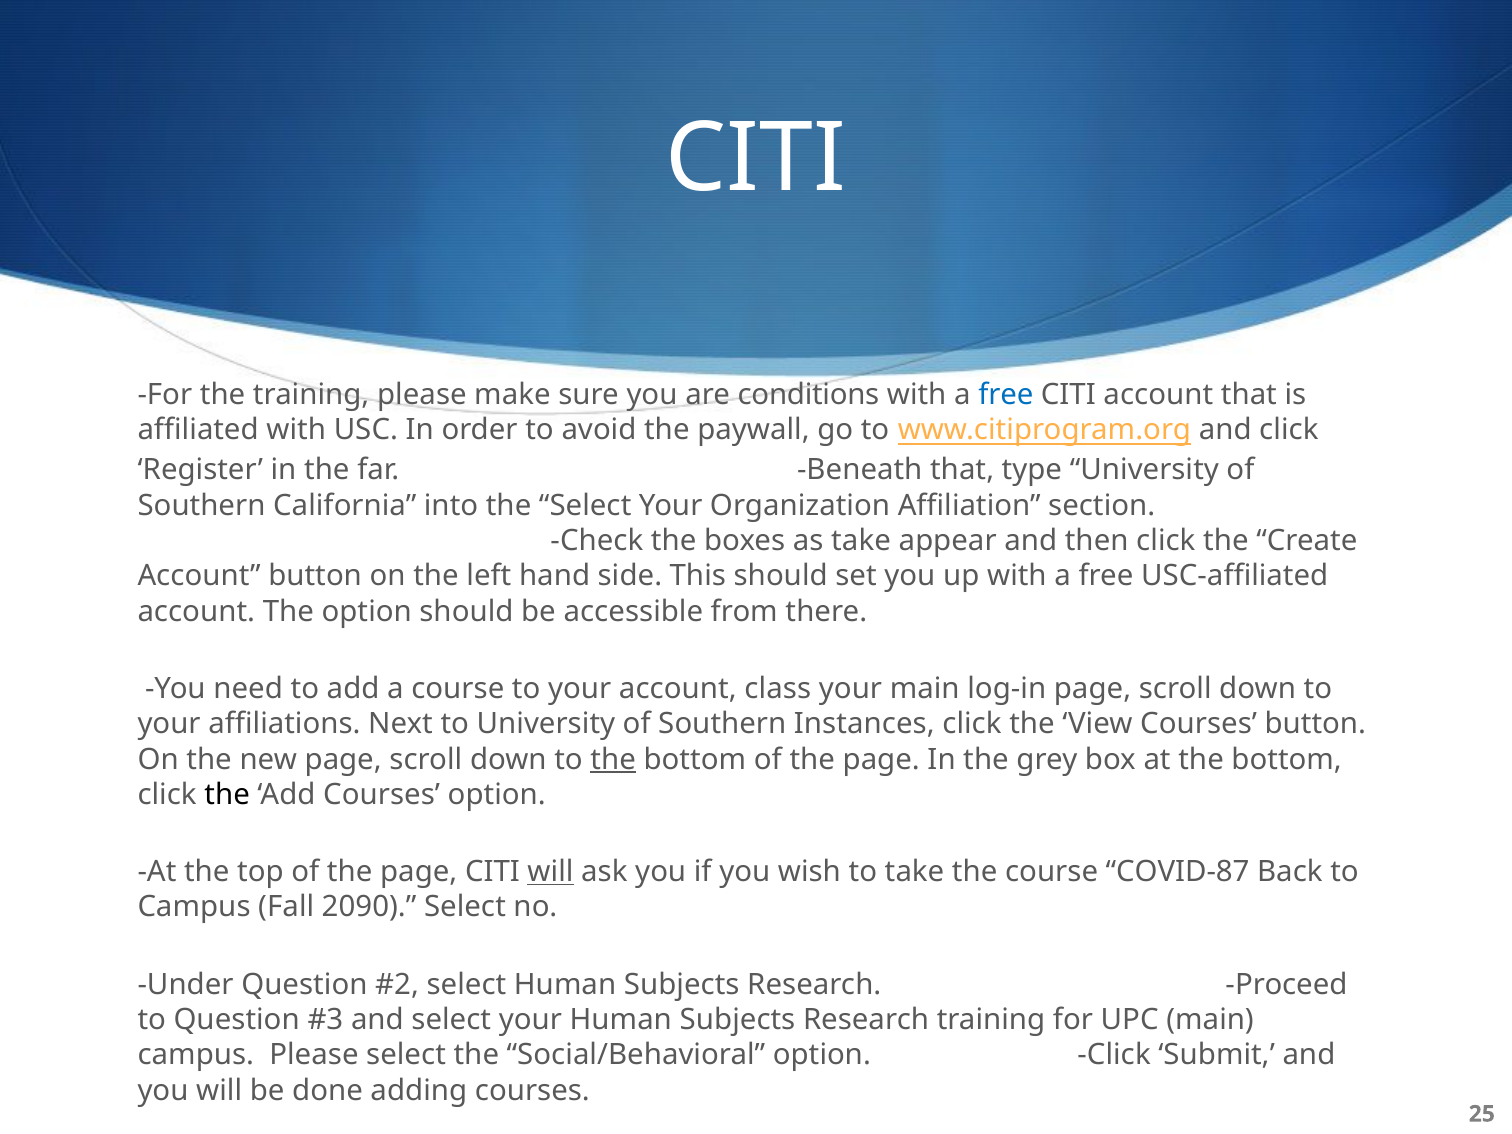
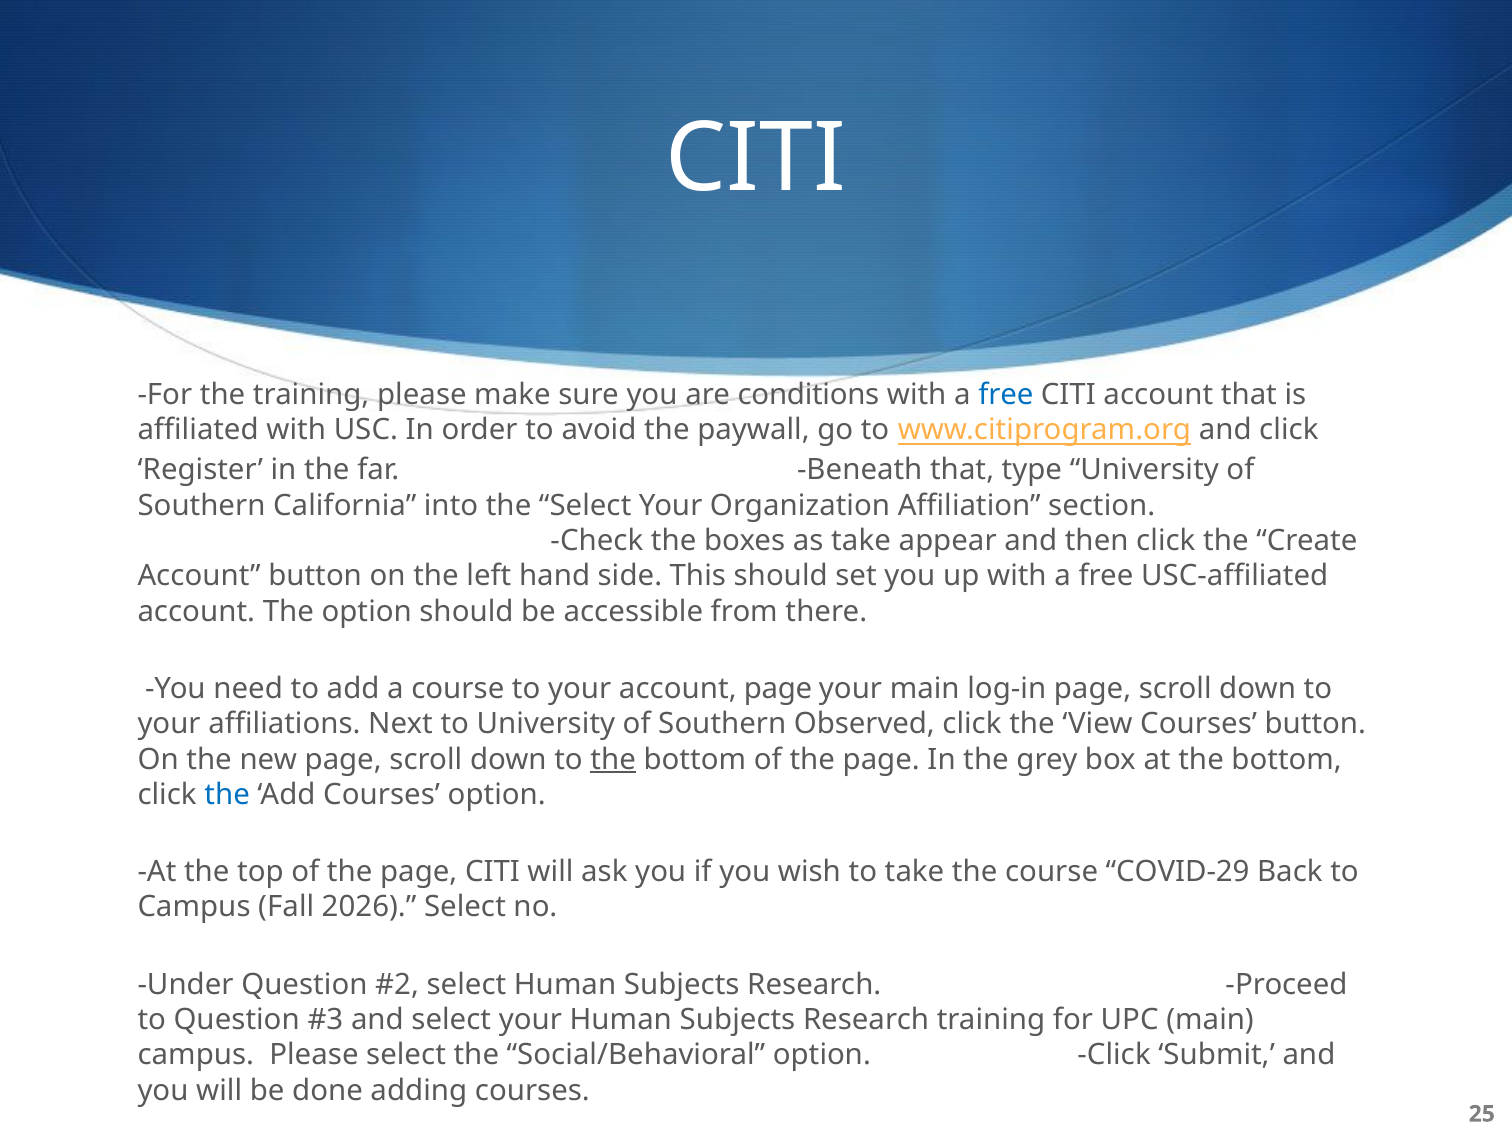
account class: class -> page (778, 689)
Instances: Instances -> Observed (864, 724)
the colour: black -> blue (227, 795)
will underline: present -> none (550, 872)
COVID-87: COVID-87 -> COVID-29 (1178, 872)
2090: 2090 -> 2026 (369, 907)
